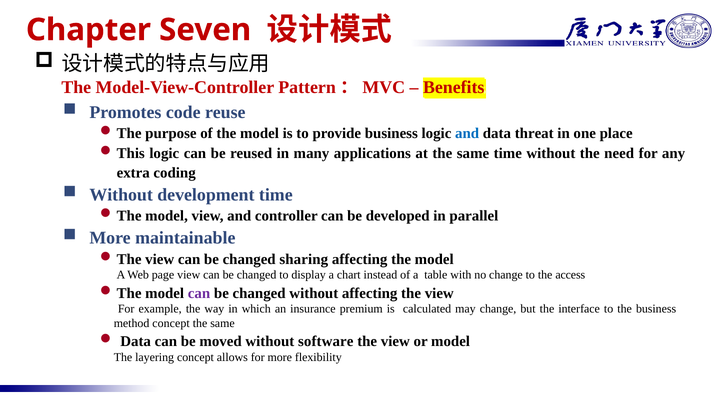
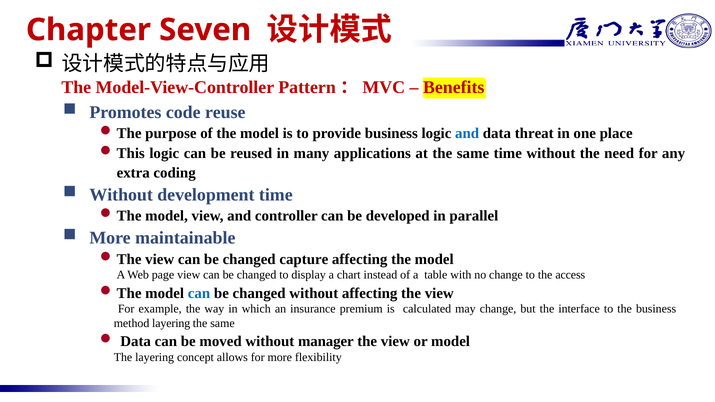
sharing: sharing -> capture (304, 259)
can colour: purple -> blue (199, 293)
method concept: concept -> layering (171, 323)
software: software -> manager (326, 342)
